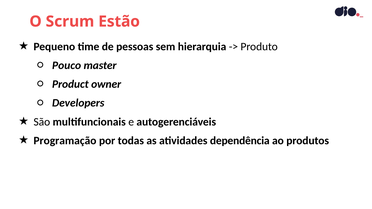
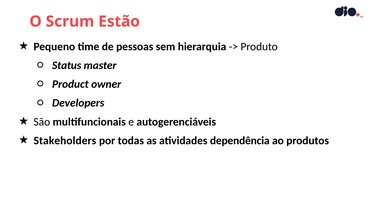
Pouco: Pouco -> Status (67, 65)
Programação: Programação -> Stakeholders (65, 141)
